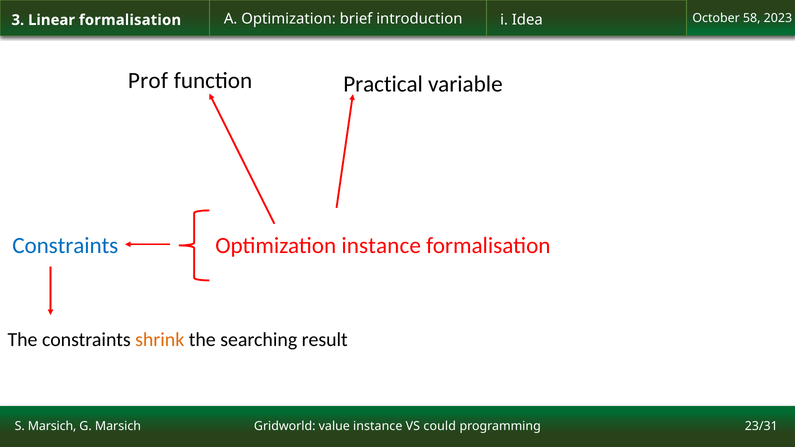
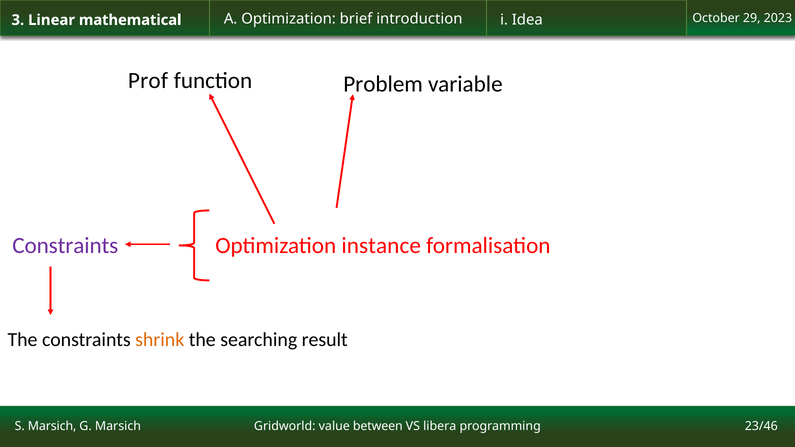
58: 58 -> 29 (752, 18)
Linear formalisation: formalisation -> mathematical (130, 20)
Practical: Practical -> Problem (383, 84)
Constraints colour: blue -> purple (65, 246)
23/31: 23/31 -> 23/46 (761, 426)
value instance: instance -> between (378, 426)
could: could -> libera (440, 426)
